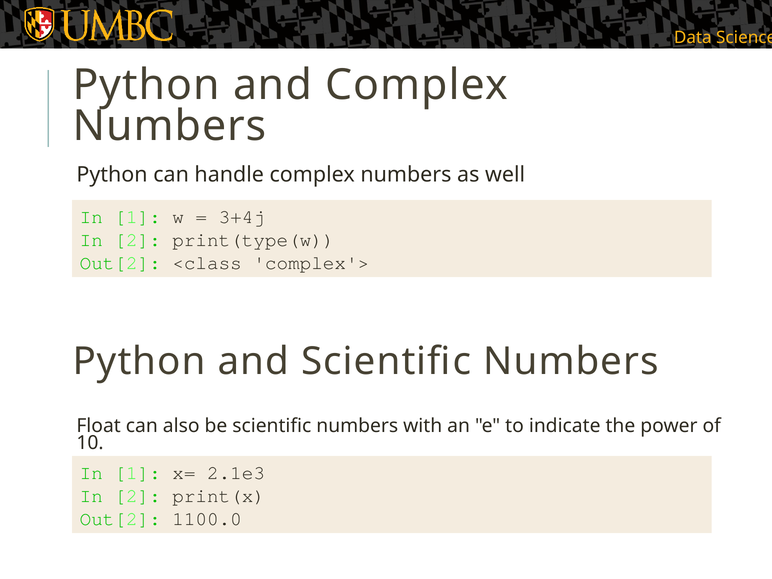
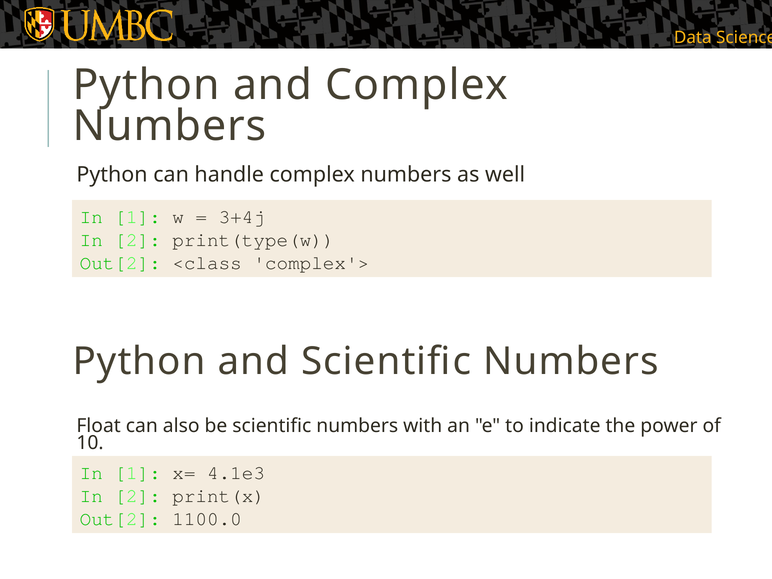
2.1e3: 2.1e3 -> 4.1e3 (236, 473)
